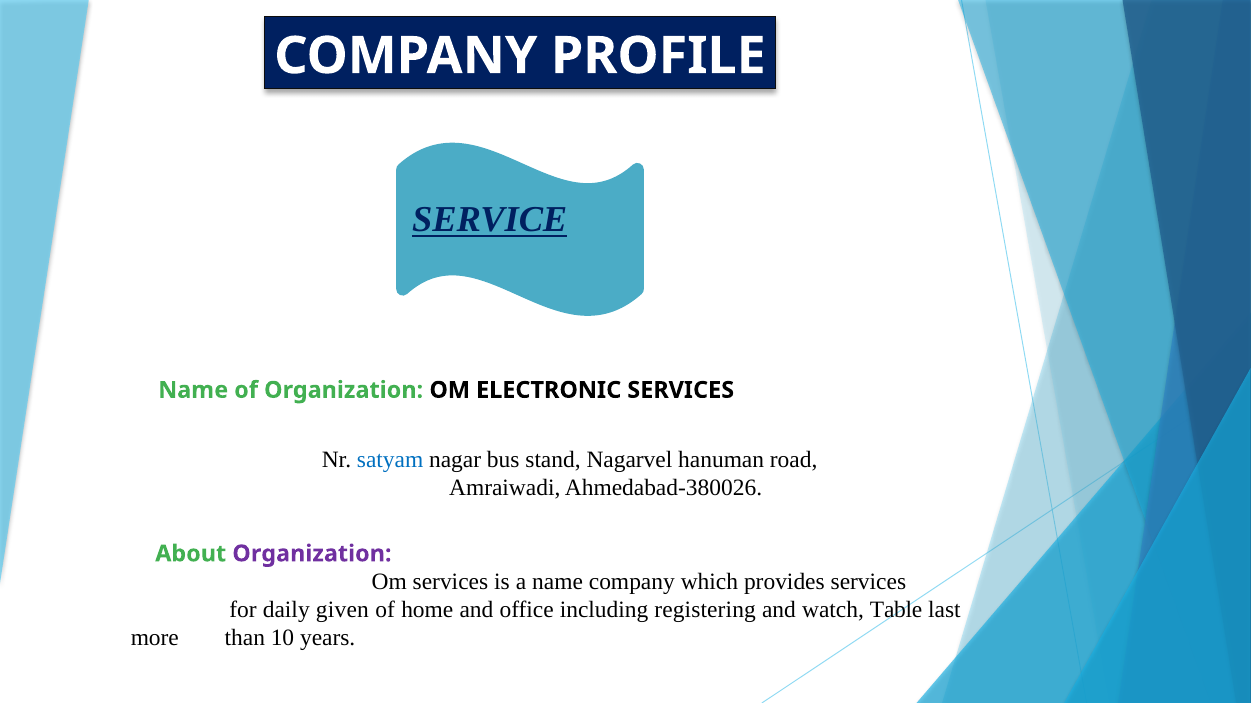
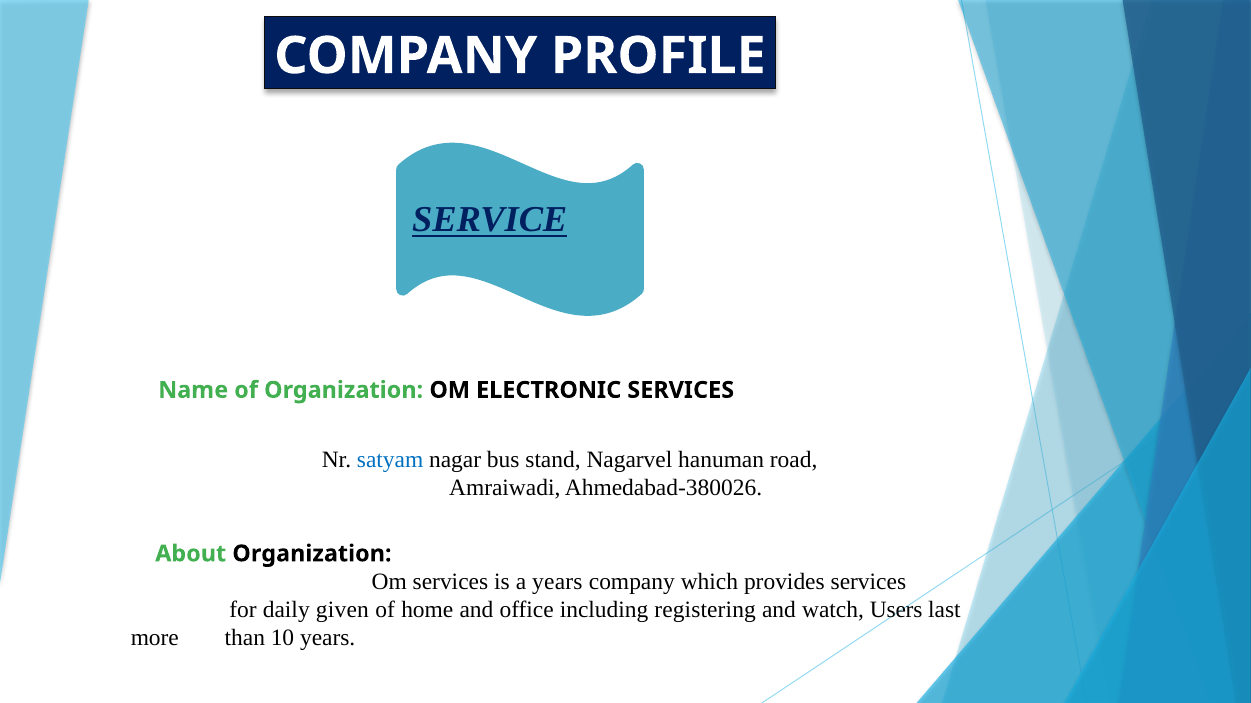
Organization colour: purple -> black (312, 554)
a name: name -> years (557, 582)
Table: Table -> Users (896, 610)
